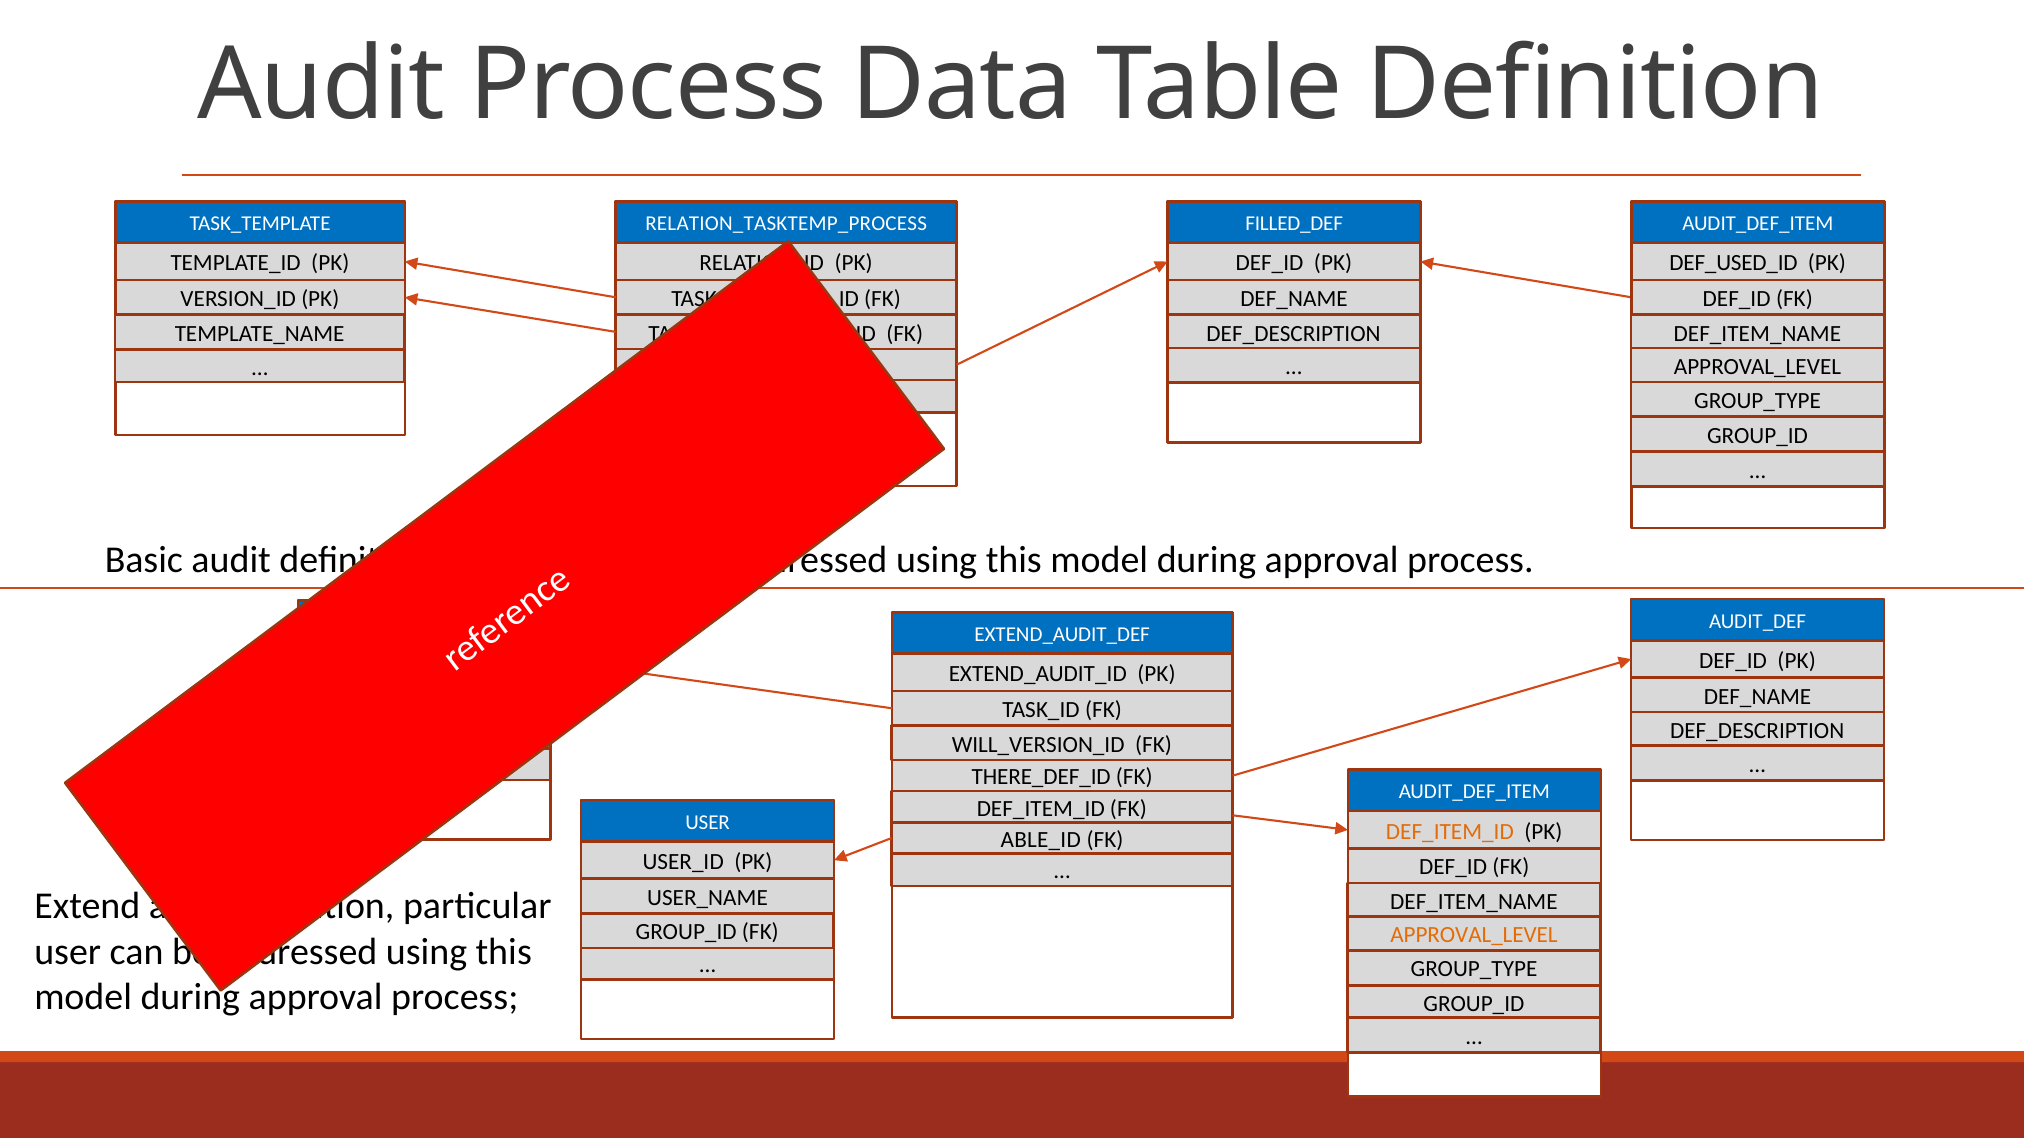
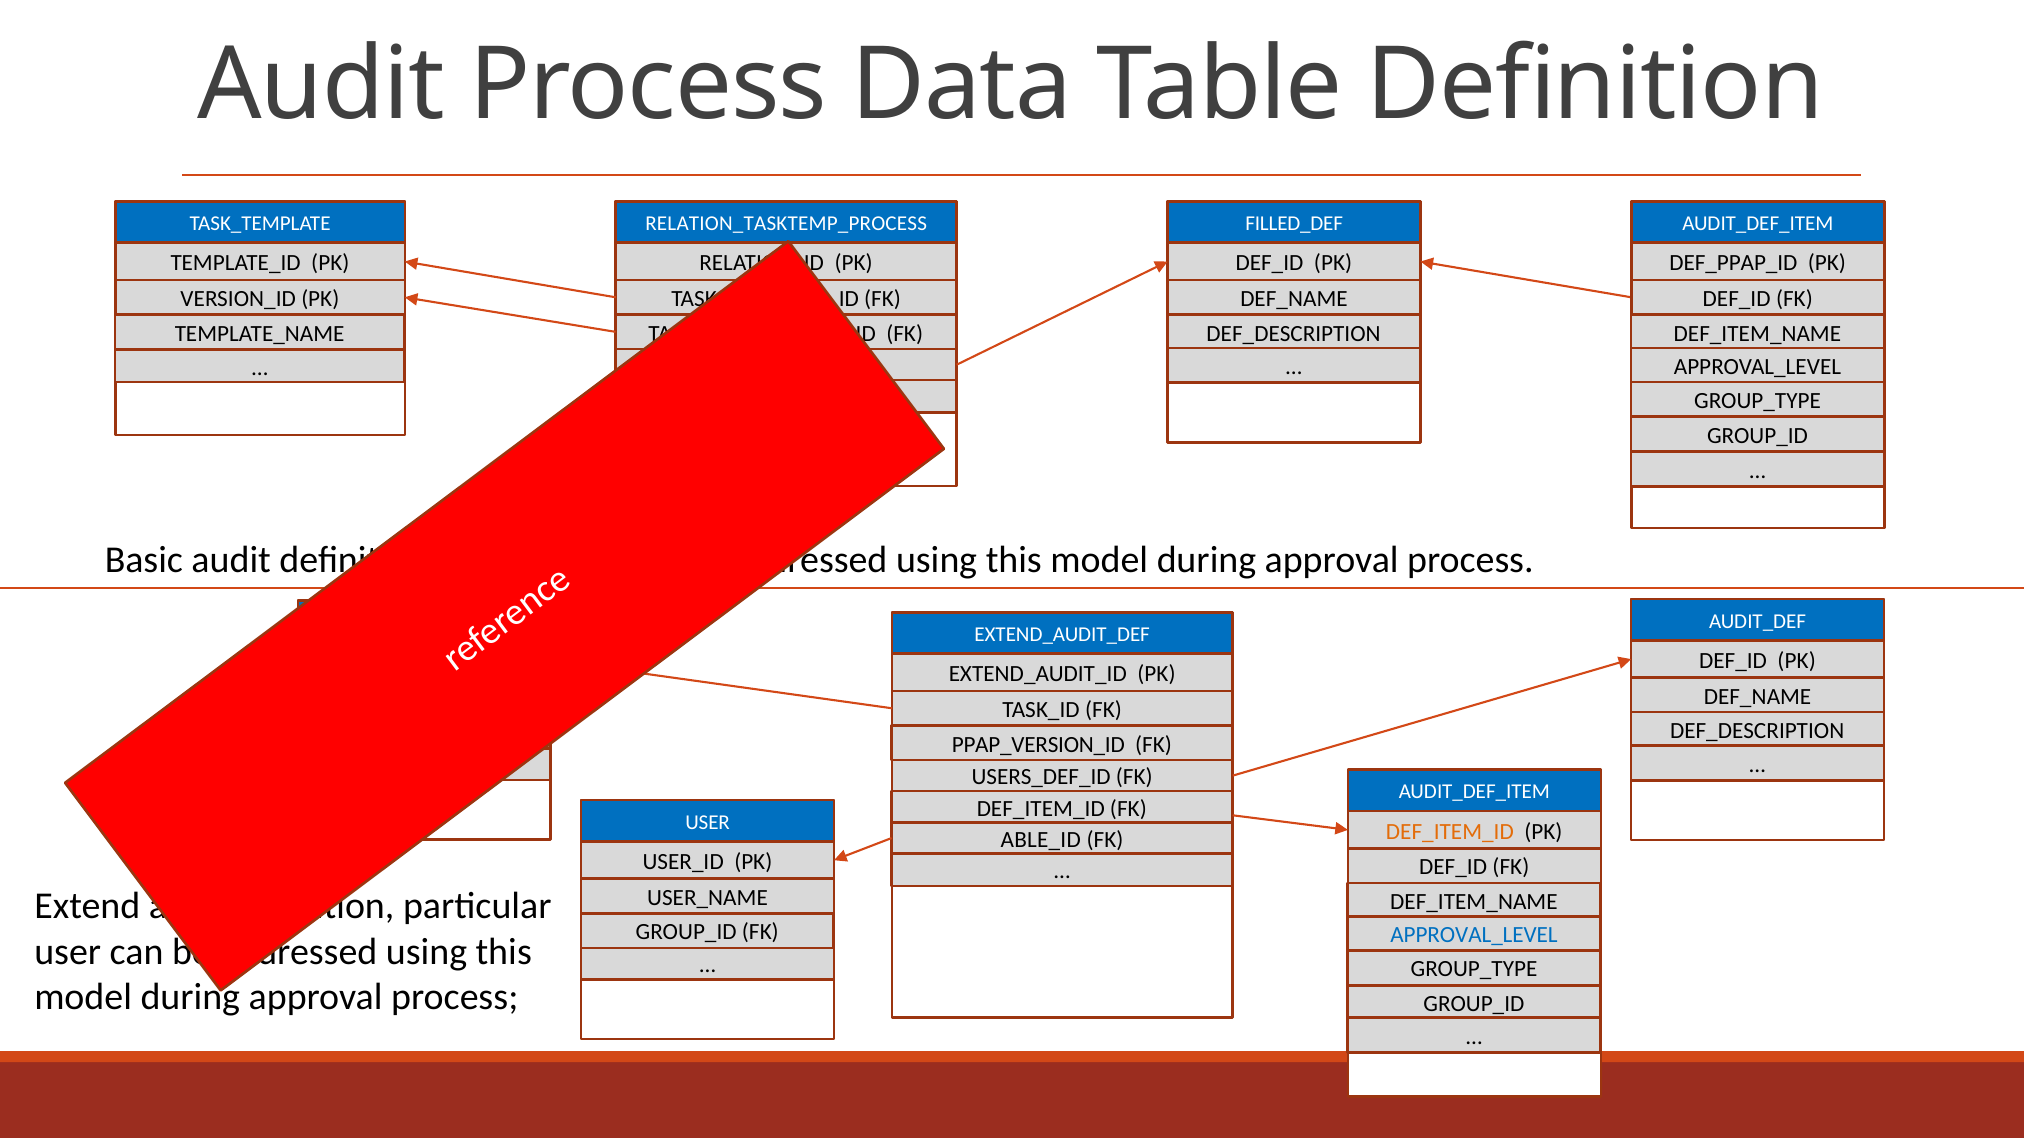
DEF_USED_ID: DEF_USED_ID -> DEF_PPAP_ID (1733, 263)
WILL_VERSION_ID: WILL_VERSION_ID -> PPAP_VERSION_ID (1038, 745)
THERE_DEF_ID: THERE_DEF_ID -> USERS_DEF_ID (1041, 778)
APPROVAL_LEVEL colour: orange -> blue (1474, 936)
